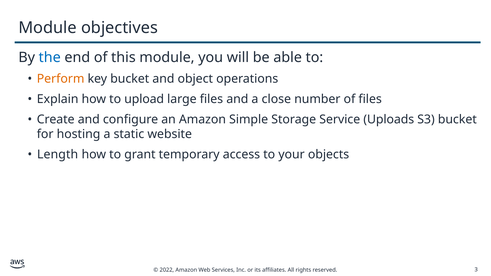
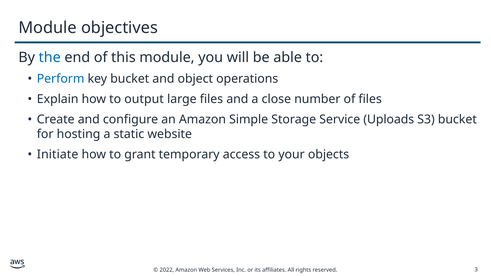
Perform colour: orange -> blue (61, 79)
upload: upload -> output (144, 99)
Length: Length -> Initiate (58, 155)
